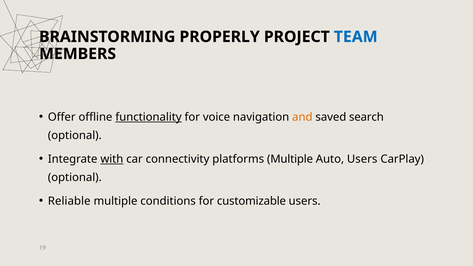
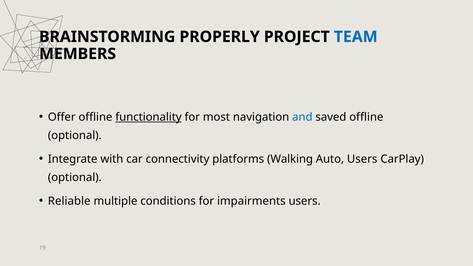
voice: voice -> most (216, 117)
and colour: orange -> blue (302, 117)
saved search: search -> offline (366, 117)
with underline: present -> none (112, 159)
platforms Multiple: Multiple -> Walking (290, 159)
customizable: customizable -> impairments (251, 201)
